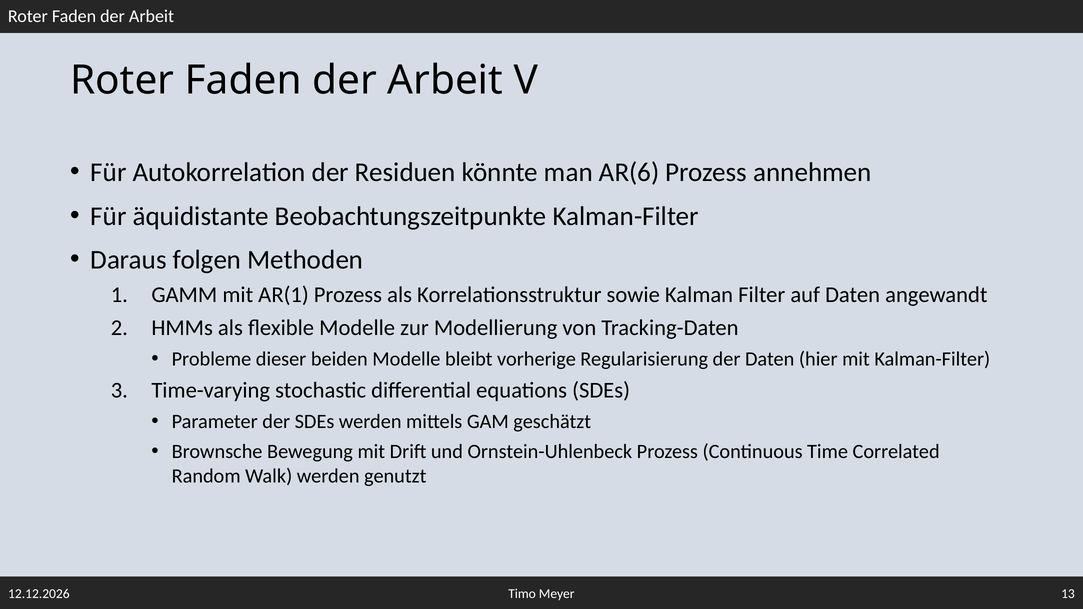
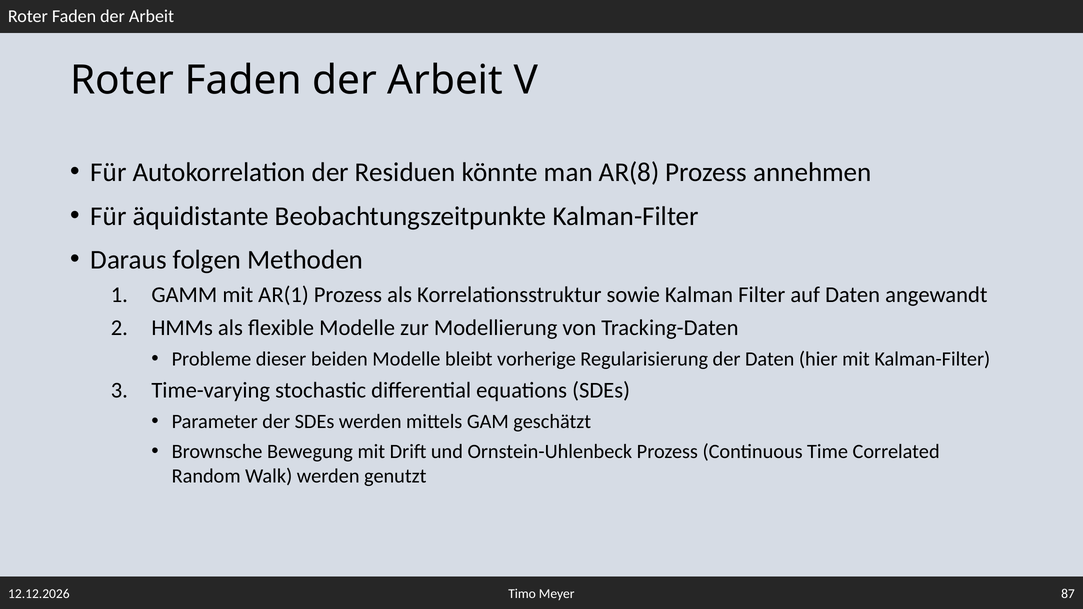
AR(6: AR(6 -> AR(8 (629, 172)
13: 13 -> 87 (1068, 594)
